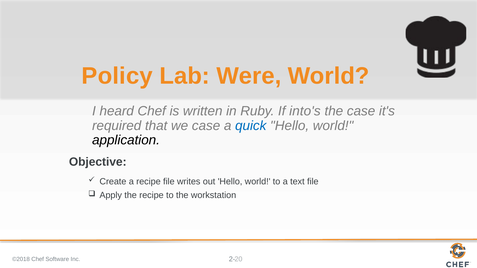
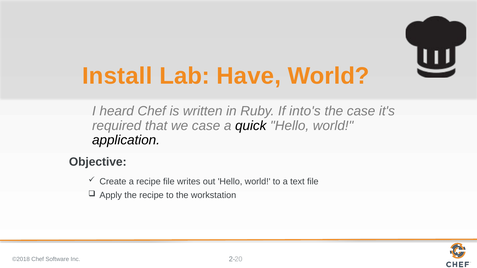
Policy: Policy -> Install (117, 76)
Were: Were -> Have (249, 76)
quick colour: blue -> black (251, 126)
